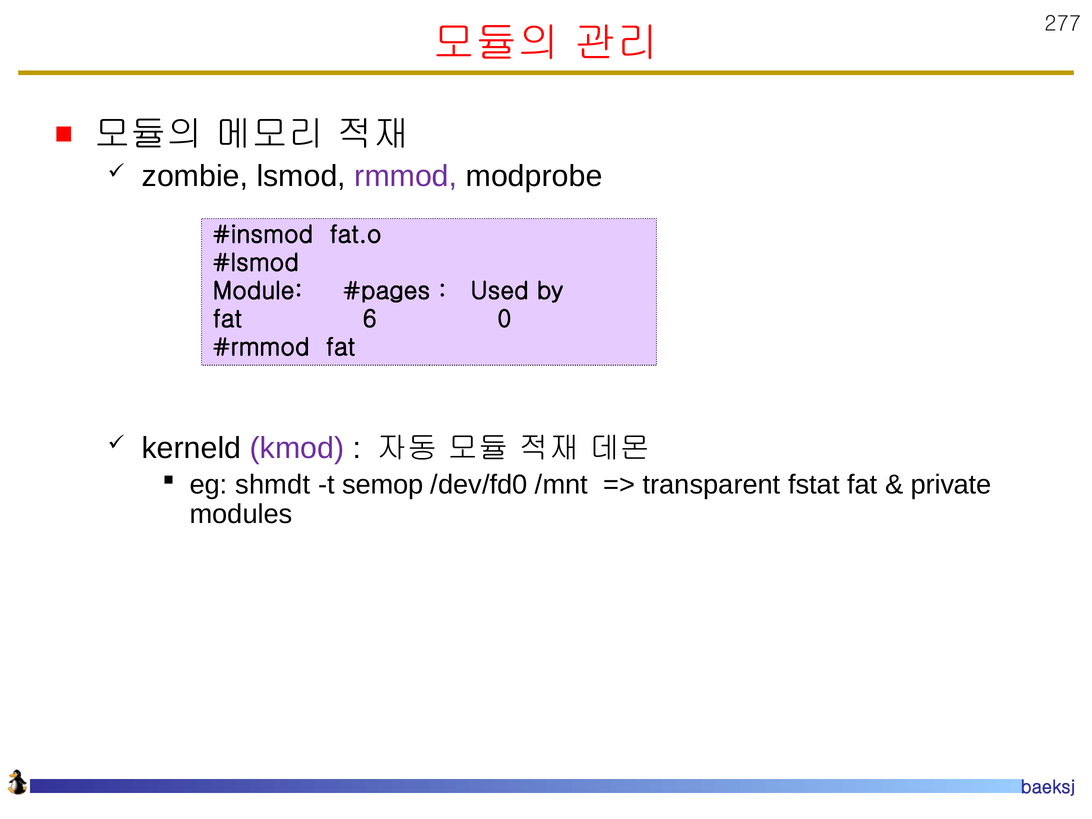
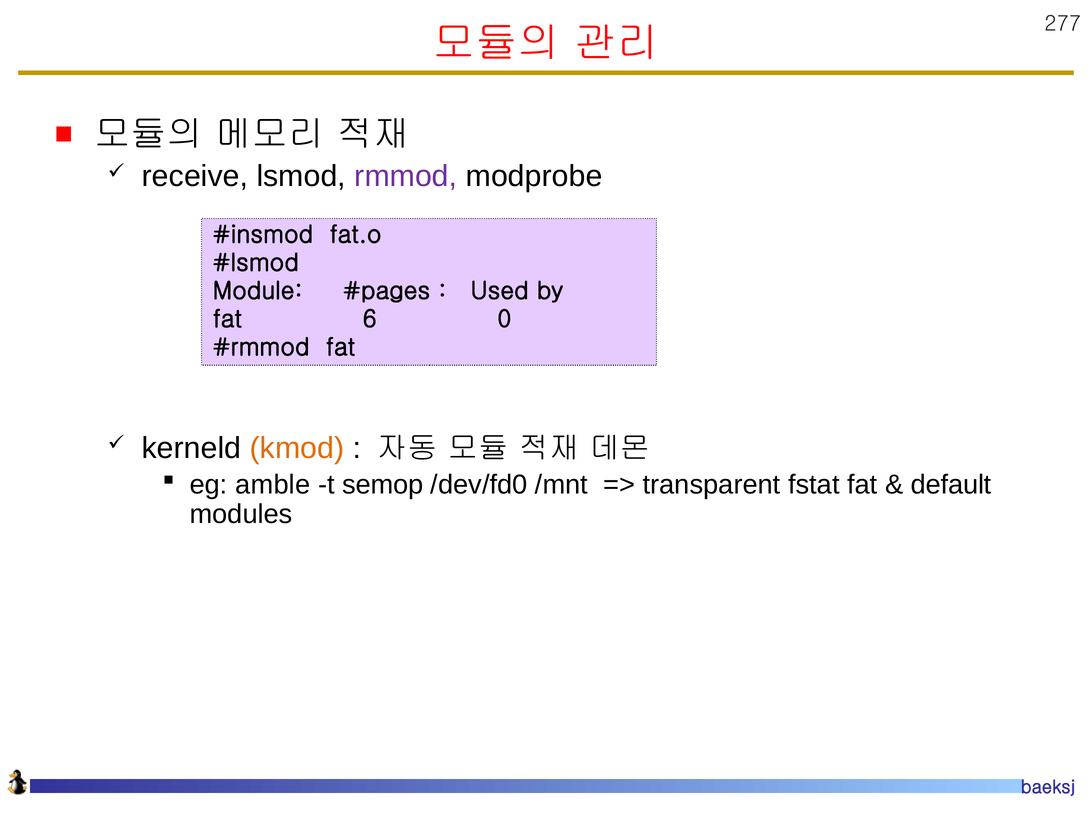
zombie: zombie -> receive (195, 176)
kmod colour: purple -> orange (297, 448)
shmdt: shmdt -> amble (273, 485)
private: private -> default (951, 485)
